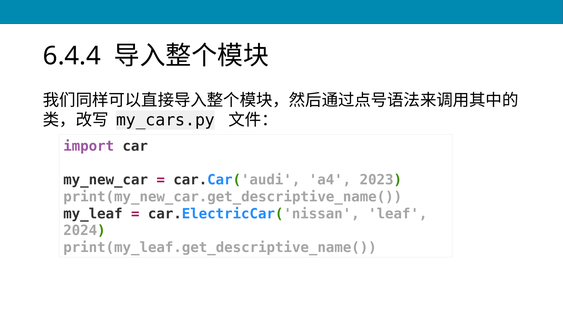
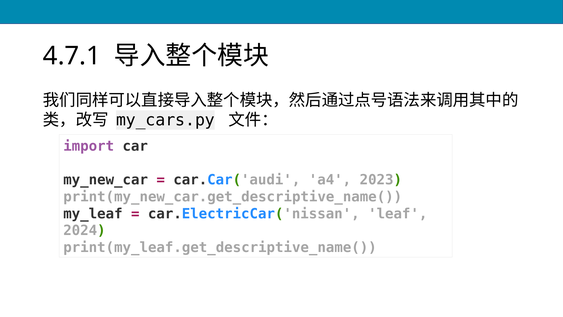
6.4.4: 6.4.4 -> 4.7.1 (72, 56)
